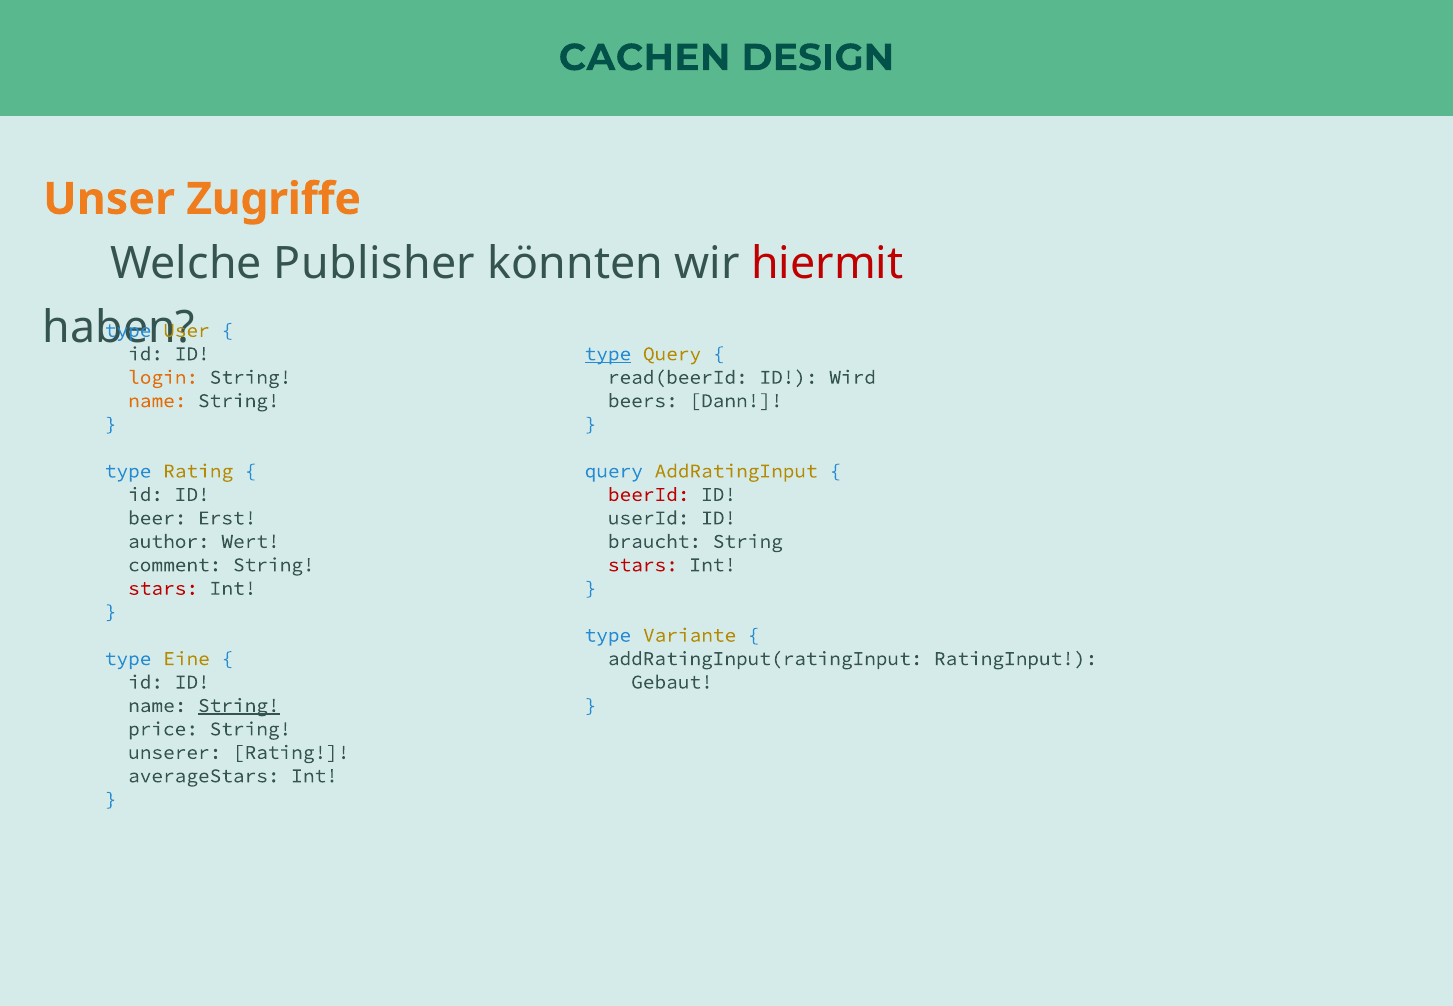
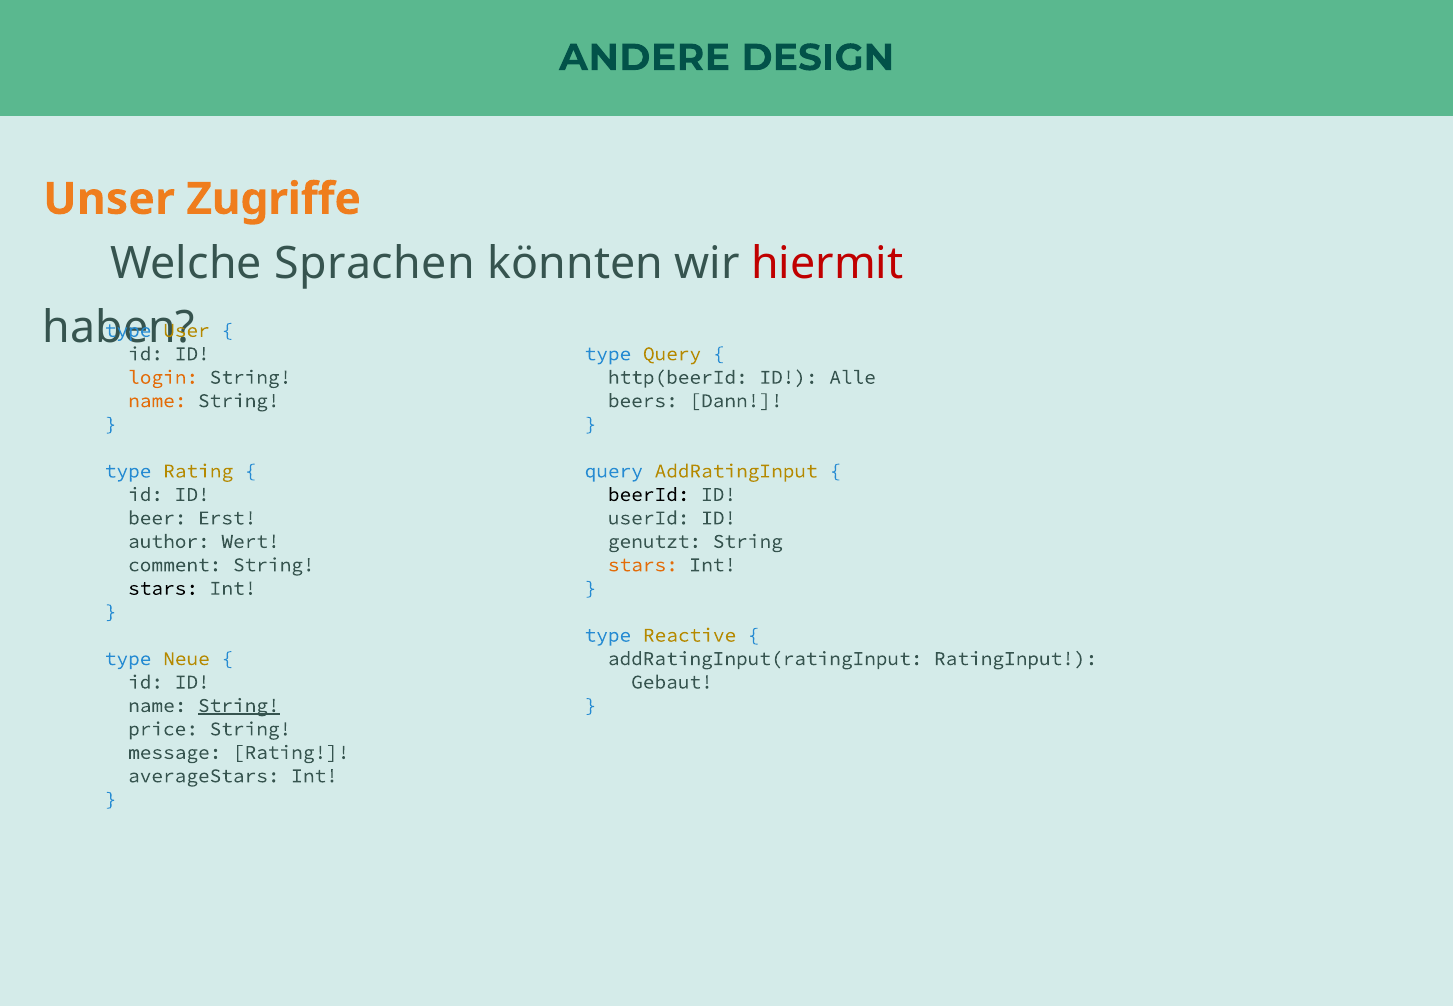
CACHEN: CACHEN -> ANDERE (645, 58)
Publisher: Publisher -> Sprachen (375, 264)
type underline: present -> none (608, 354)
read(beerId: read(beerId -> http(beerId (678, 377)
Wird: Wird -> Alle (853, 377)
beerId colour: red -> black (649, 494)
braucht: braucht -> genutzt (654, 541)
stars colour: red -> orange (643, 565)
stars colour: red -> black (163, 588)
Variante: Variante -> Reactive (690, 635)
Eine: Eine -> Neue (187, 659)
unserer: unserer -> message (175, 752)
